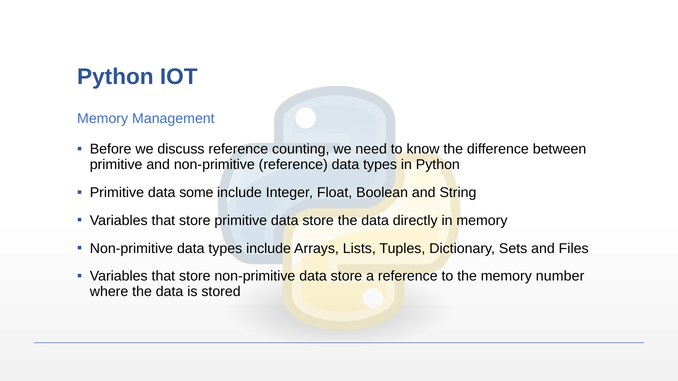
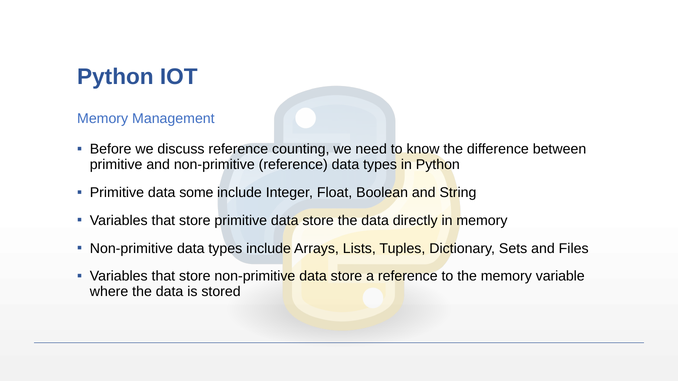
number: number -> variable (560, 277)
